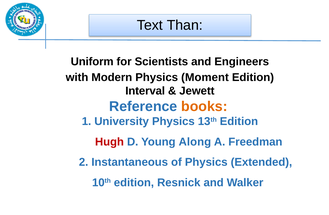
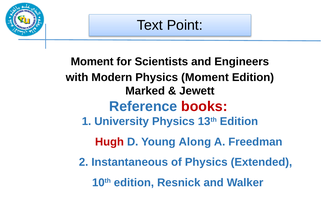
Than: Than -> Point (185, 25)
Uniform: Uniform -> Moment (92, 61)
Interval: Interval -> Marked (145, 91)
books colour: orange -> red (204, 106)
